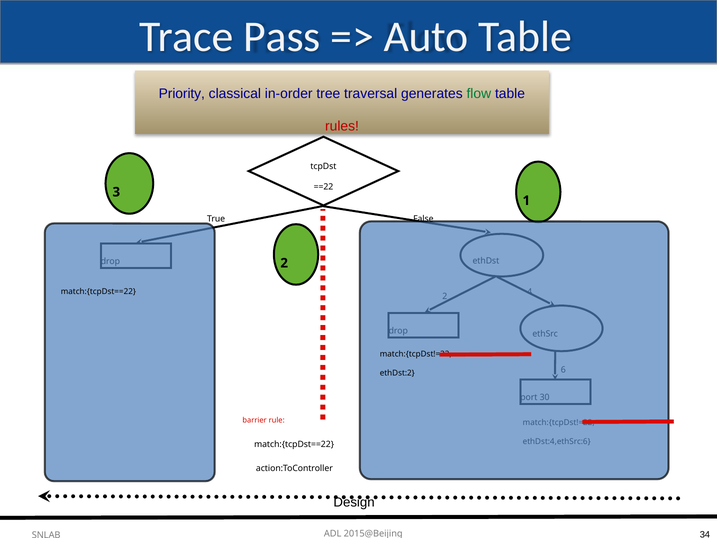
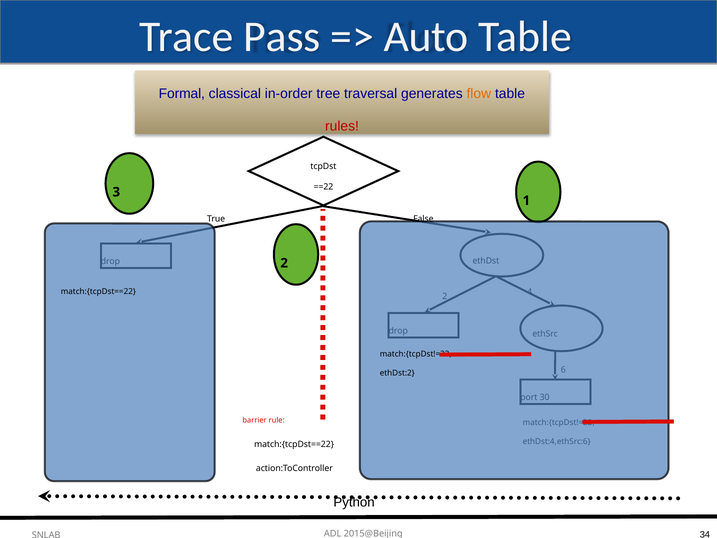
Priority: Priority -> Formal (182, 94)
flow colour: green -> orange (479, 94)
Design: Design -> Python (354, 502)
